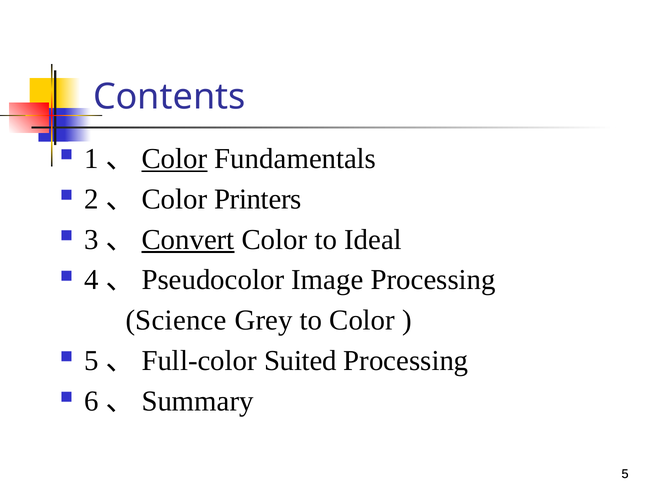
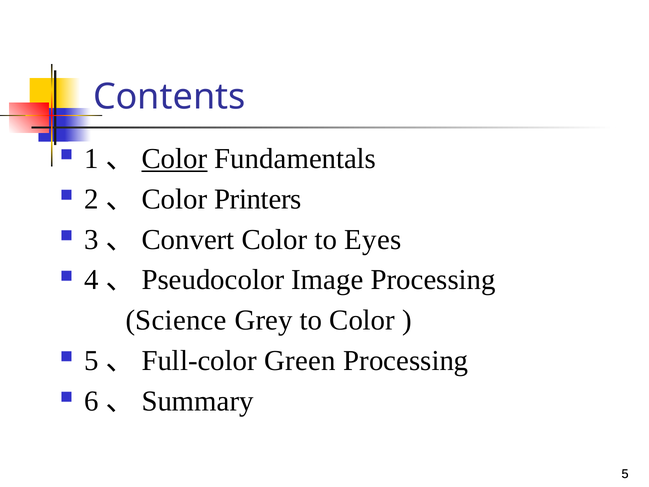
Convert underline: present -> none (188, 239)
Ideal: Ideal -> Eyes (373, 239)
Suited: Suited -> Green (300, 361)
